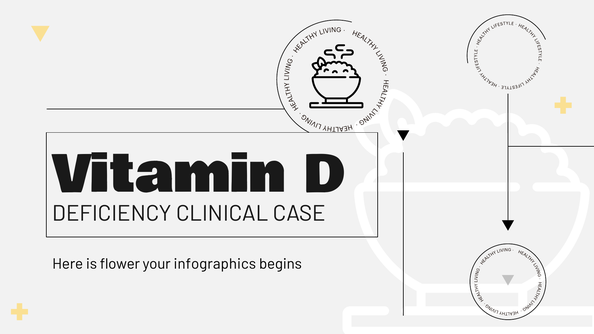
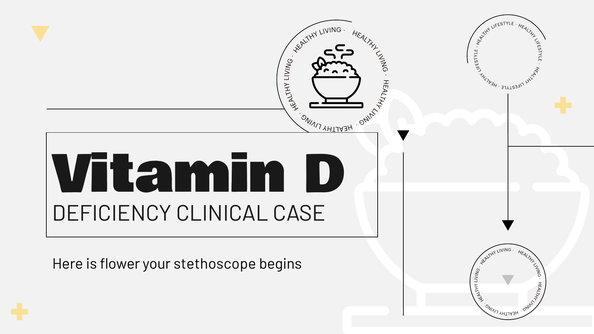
infographics: infographics -> stethoscope (215, 264)
